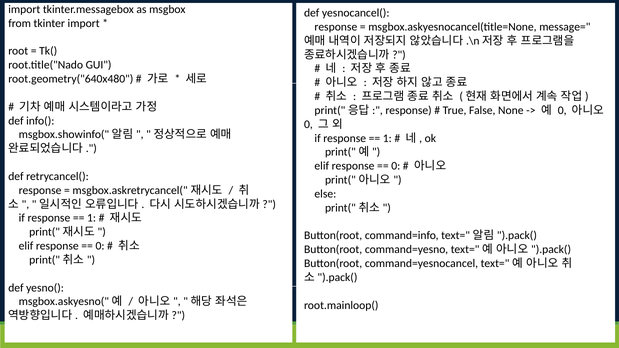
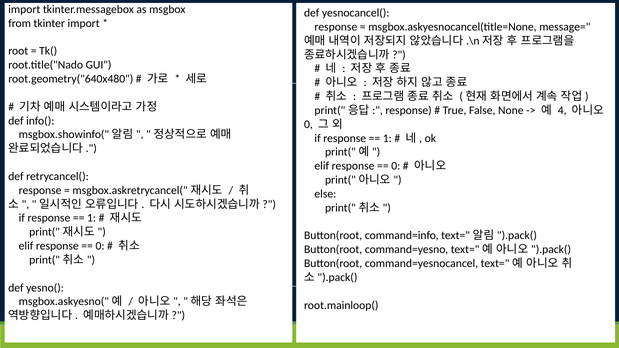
0: 0 -> 4 (562, 110)
